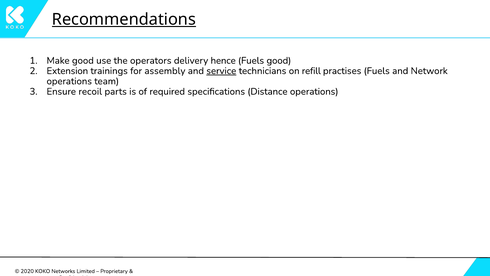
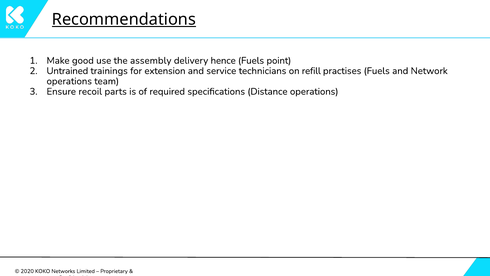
operators: operators -> assembly (151, 60)
Fuels good: good -> point (279, 60)
Extension: Extension -> Untrained (67, 71)
assembly: assembly -> extension (165, 71)
service underline: present -> none (221, 71)
